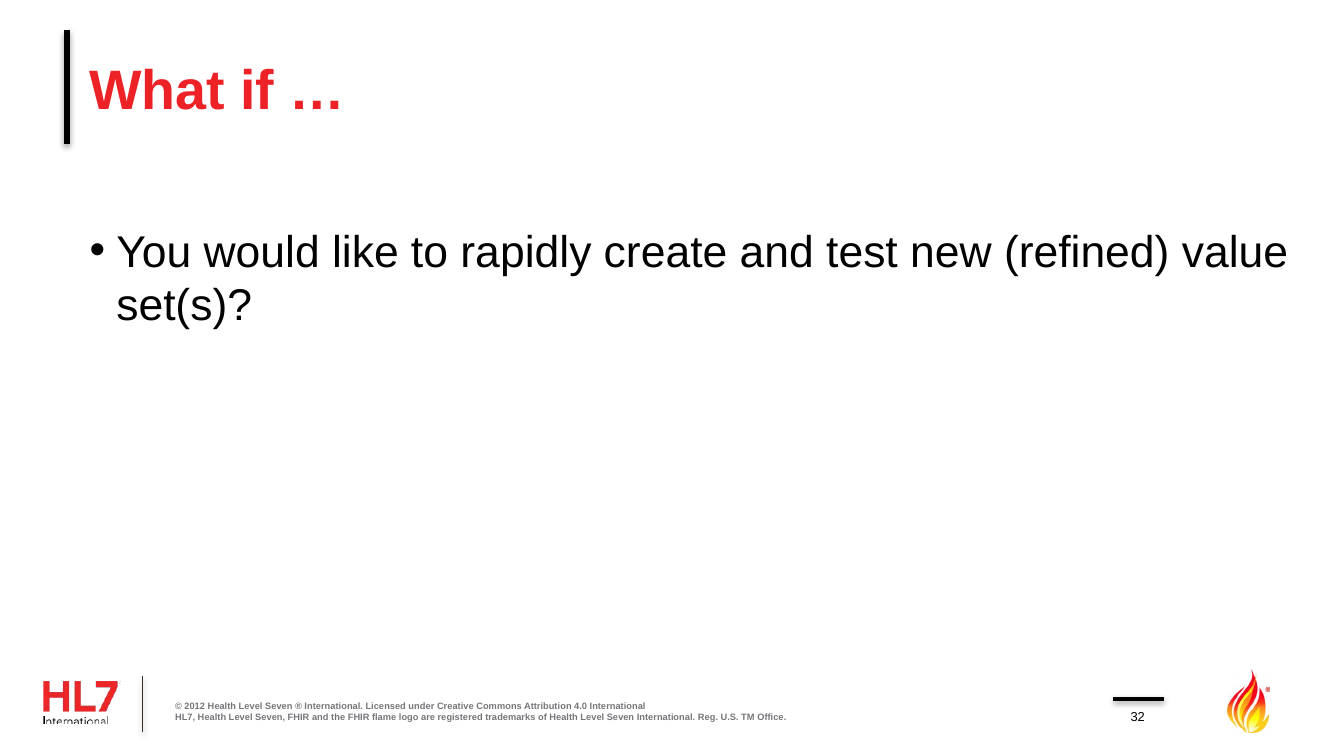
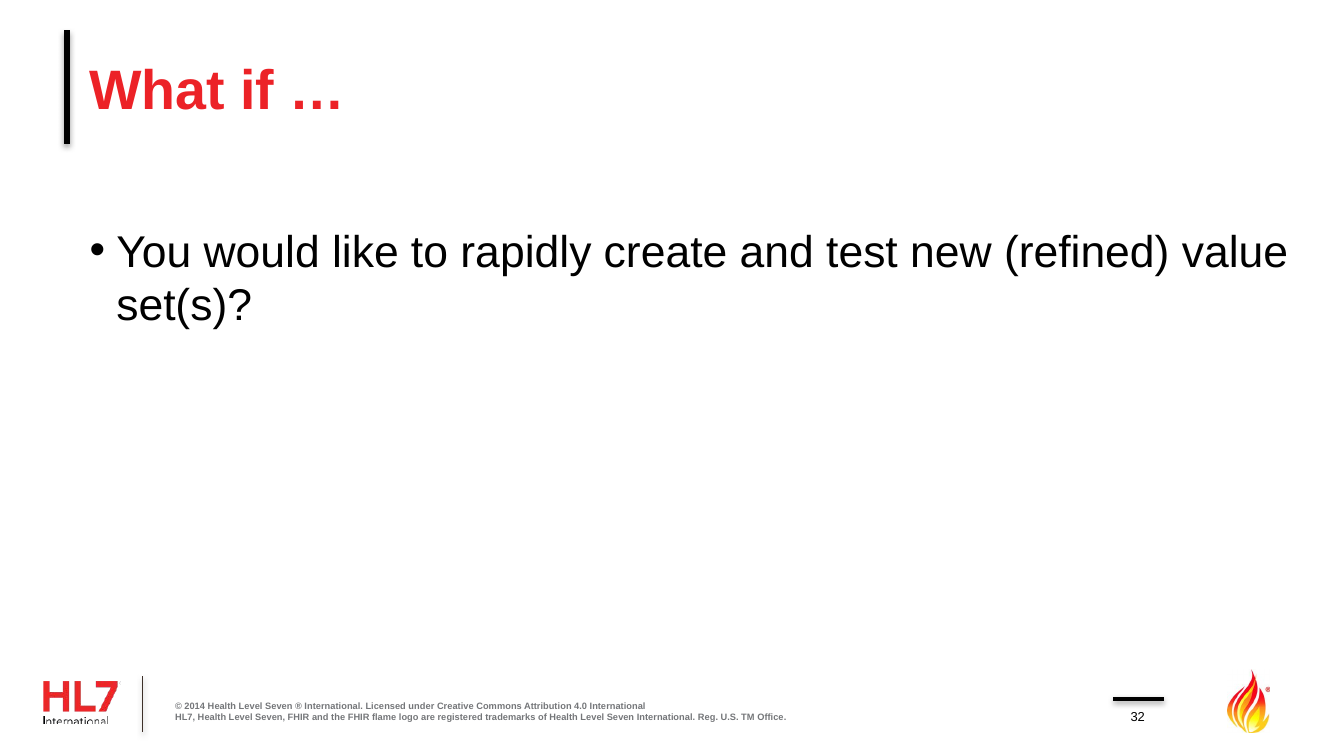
2012: 2012 -> 2014 (195, 706)
